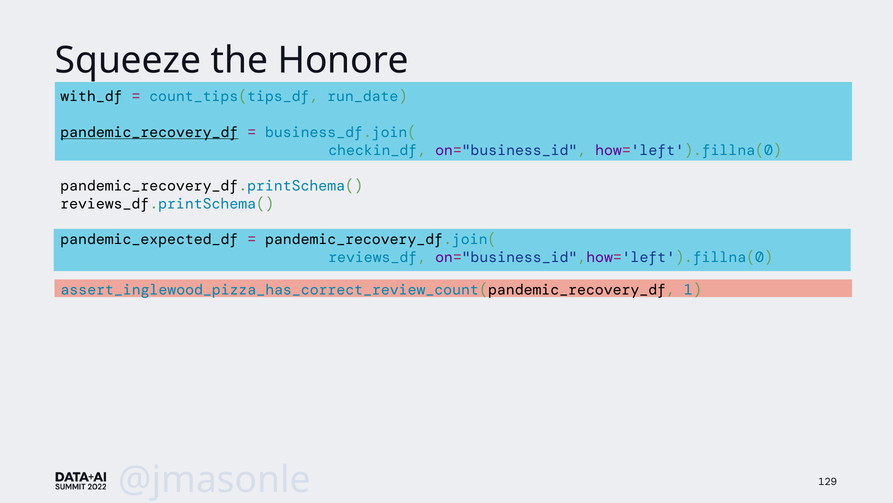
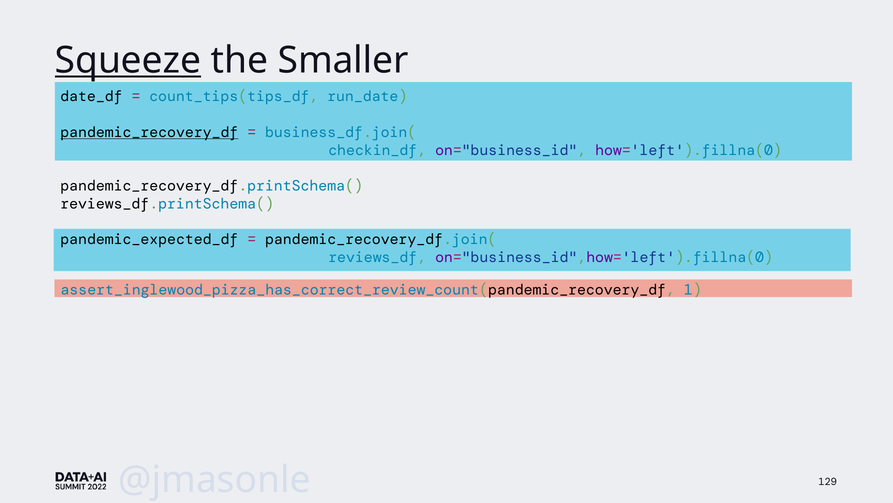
Squeeze underline: none -> present (128, 60)
Honore: Honore -> Smaller (343, 60)
with_df: with_df -> date_df (91, 96)
